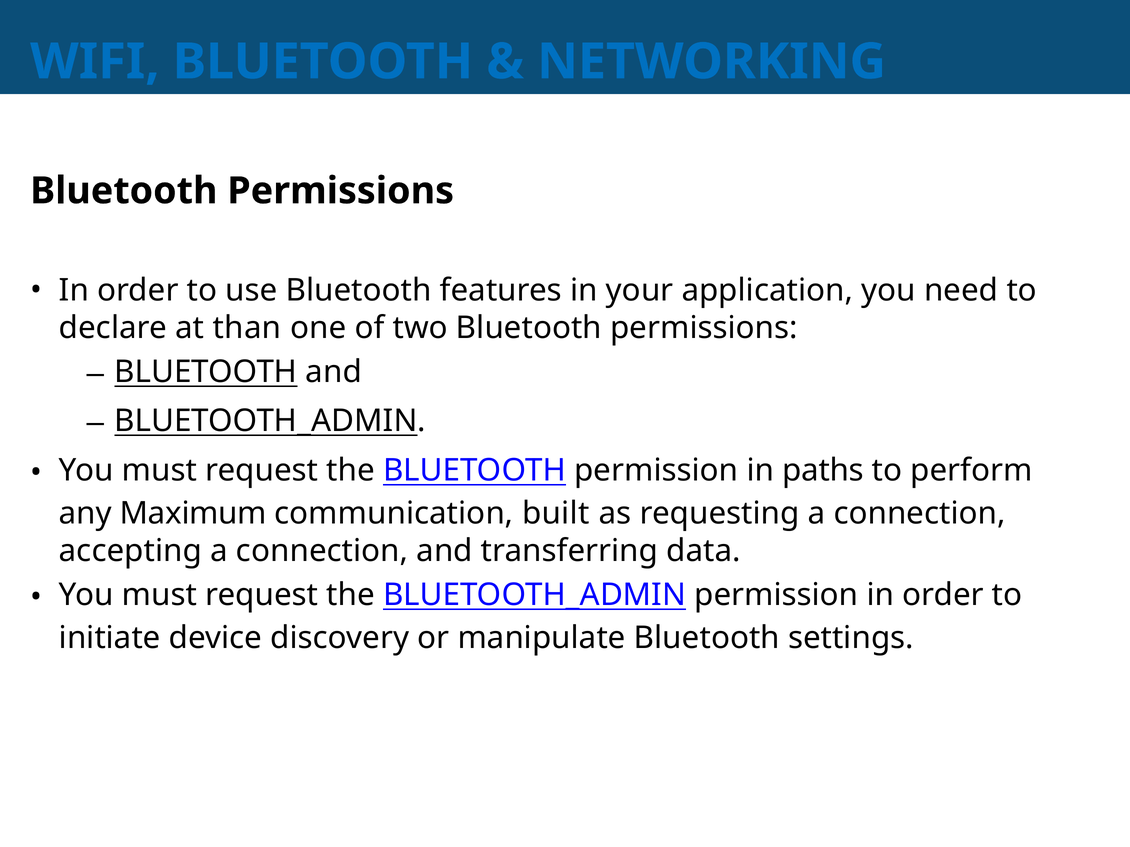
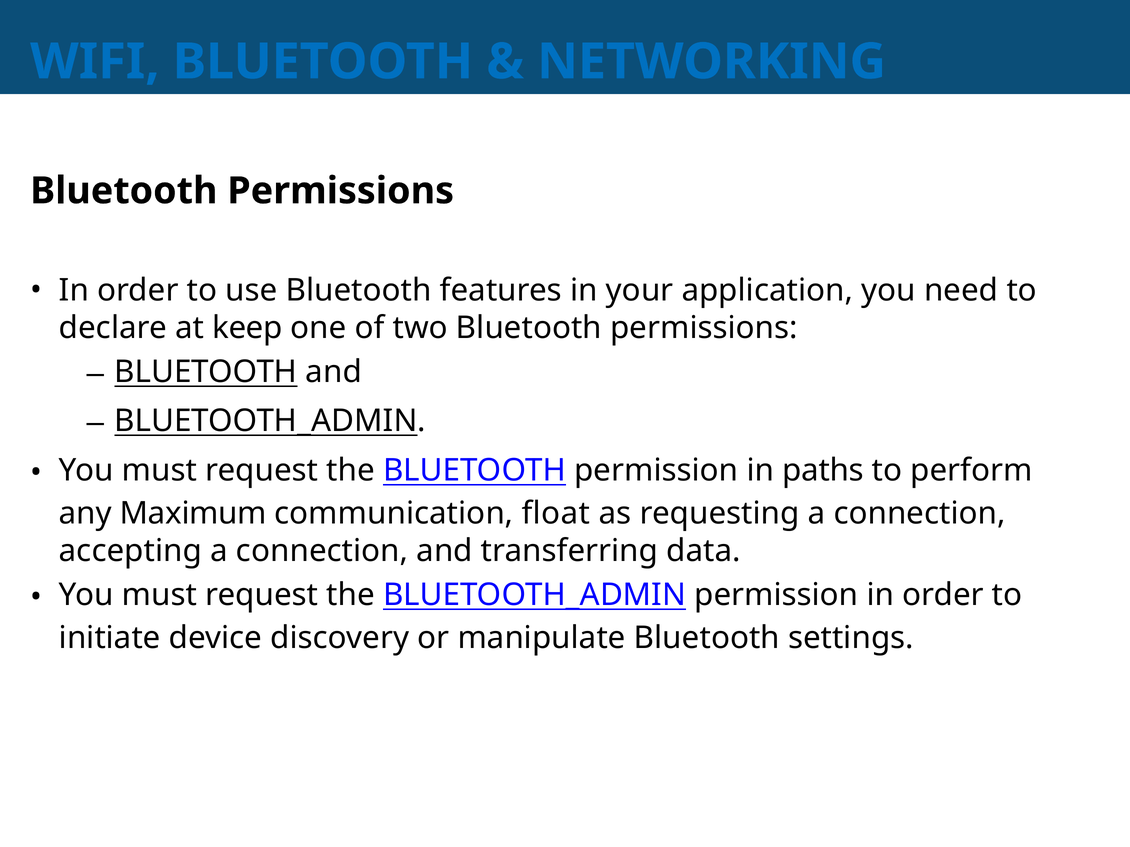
than: than -> keep (247, 328)
built: built -> float (556, 513)
